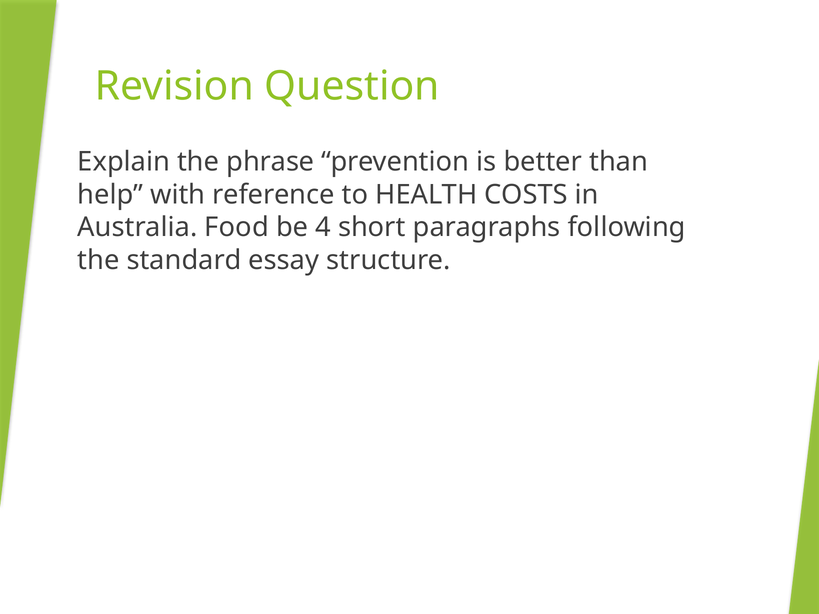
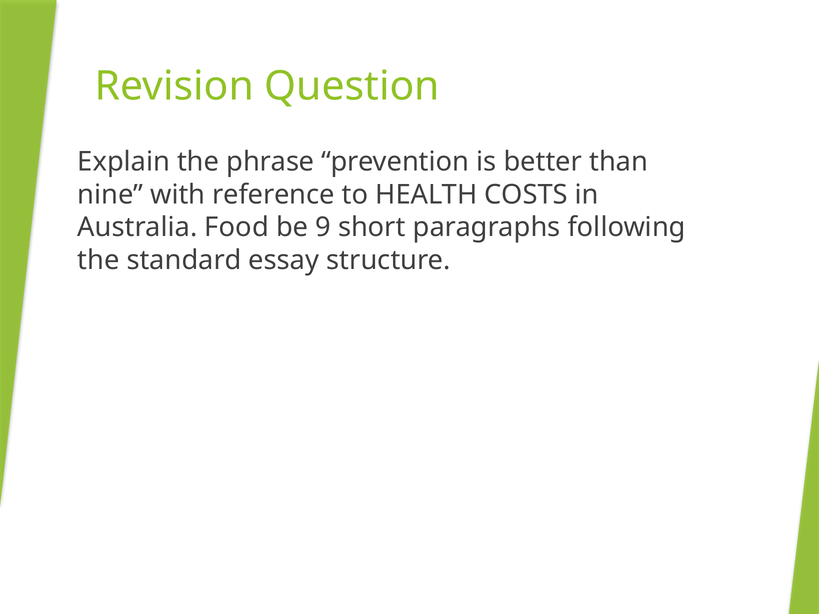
help: help -> nine (110, 195)
4: 4 -> 9 (323, 227)
